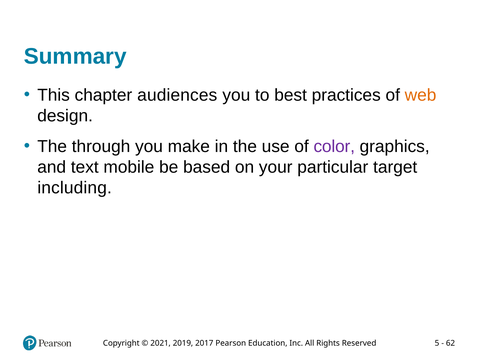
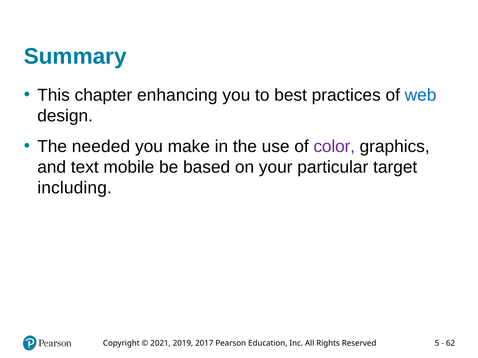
audiences: audiences -> enhancing (177, 95)
web colour: orange -> blue (421, 95)
through: through -> needed (101, 147)
